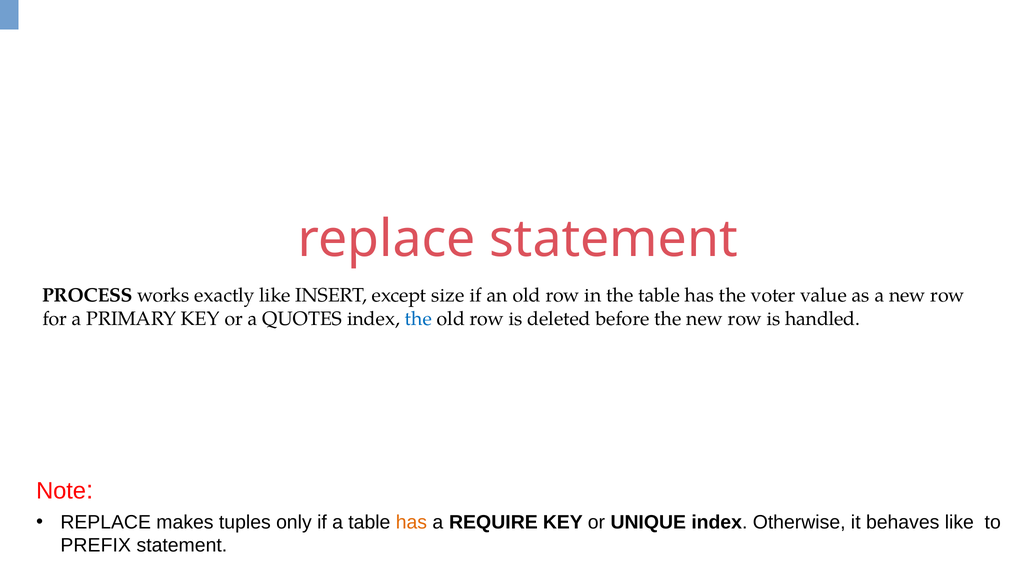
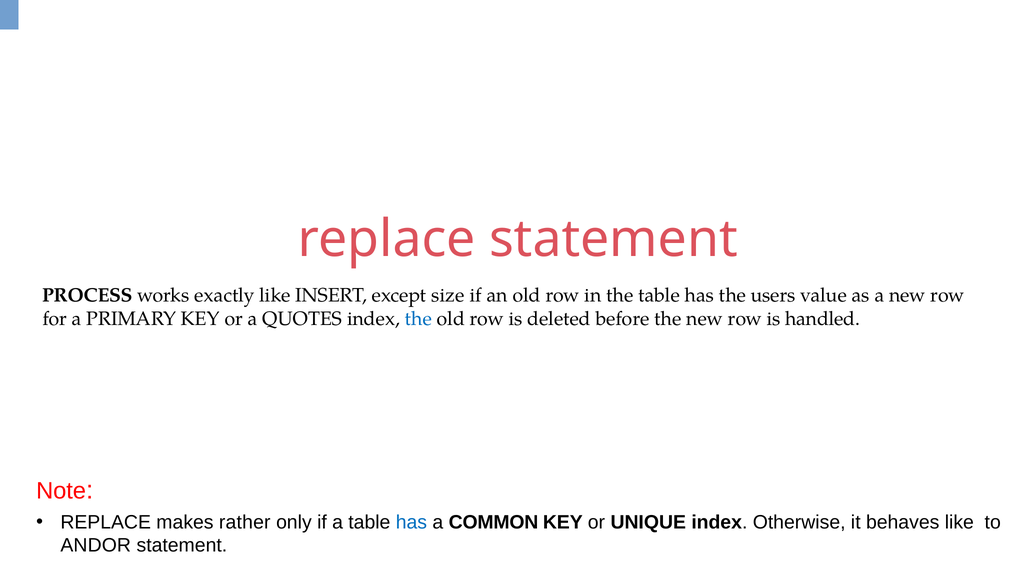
voter: voter -> users (773, 295)
tuples: tuples -> rather (245, 522)
has colour: orange -> blue (411, 522)
REQUIRE: REQUIRE -> COMMON (494, 522)
PREFIX: PREFIX -> ANDOR (96, 545)
